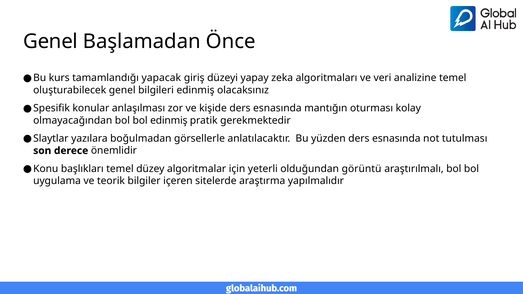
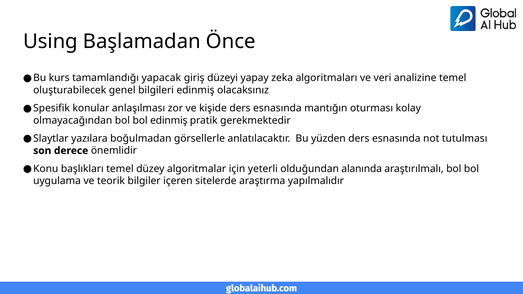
Genel: Genel -> Using (50, 42)
görüntü: görüntü -> alanında (362, 169)
